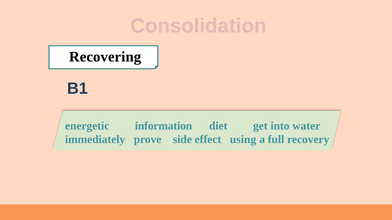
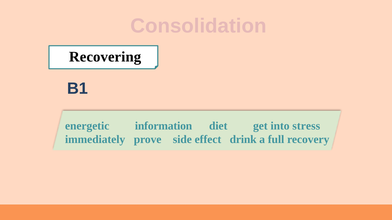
water: water -> stress (306, 126)
using: using -> drink (243, 140)
